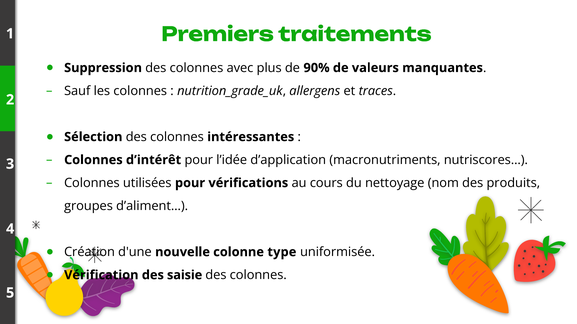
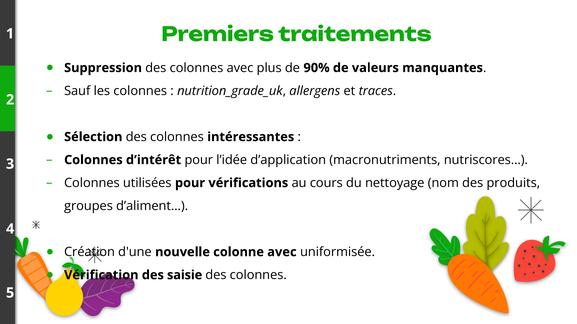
colonne type: type -> avec (282, 252)
